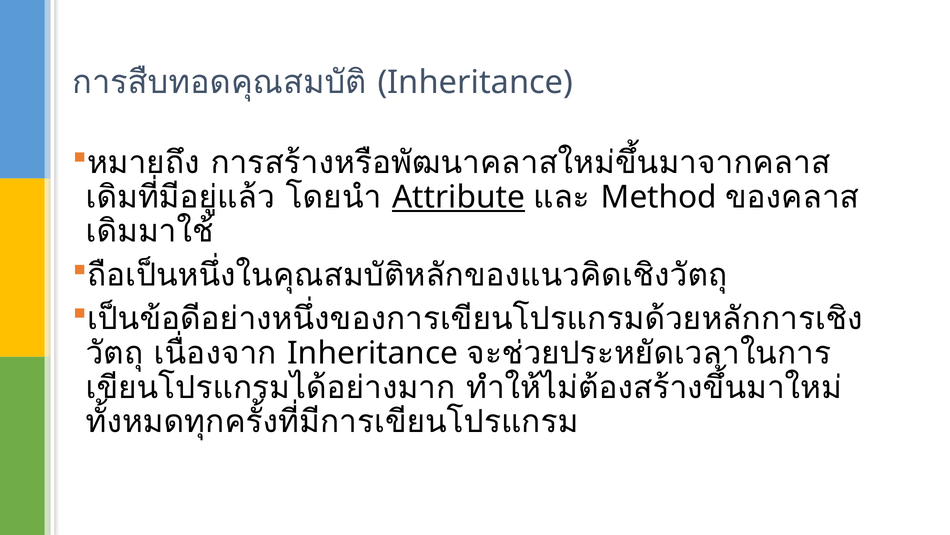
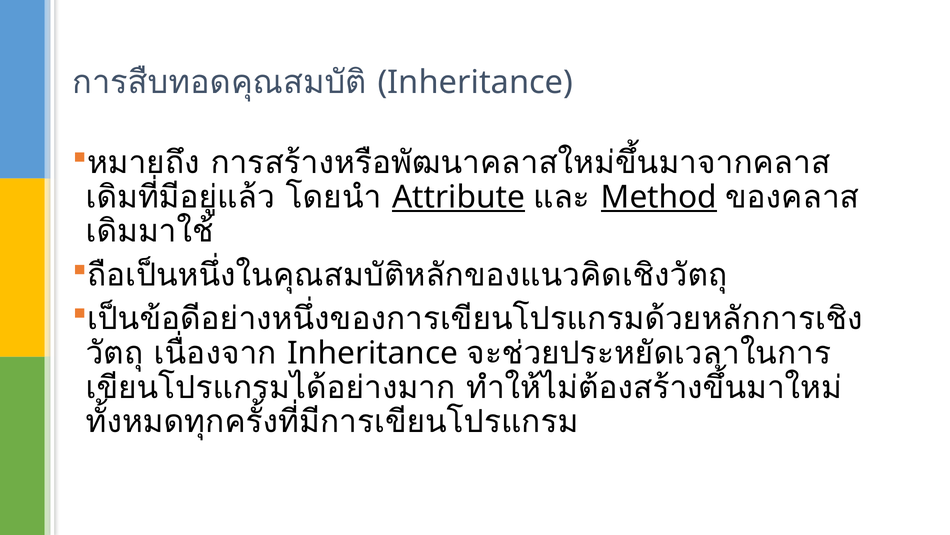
Method underline: none -> present (659, 197)
